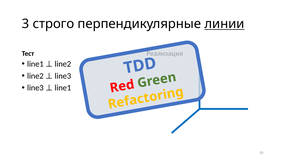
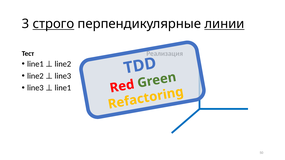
строго underline: none -> present (53, 24)
